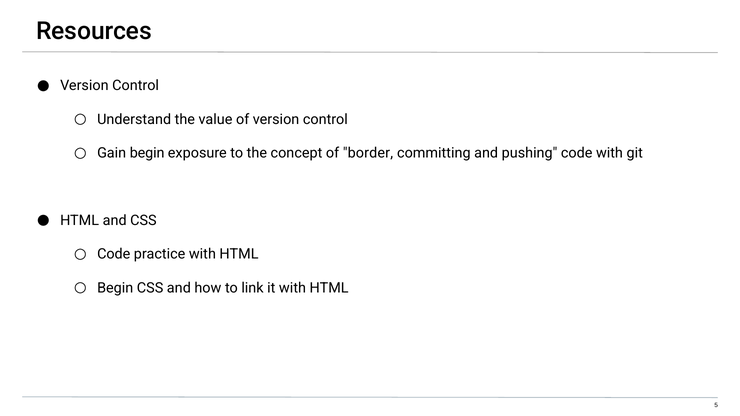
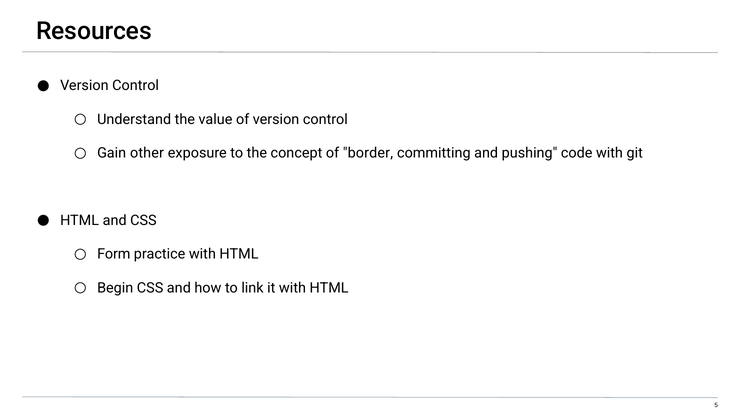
Gain begin: begin -> other (147, 153)
Code: Code -> Form (114, 254)
